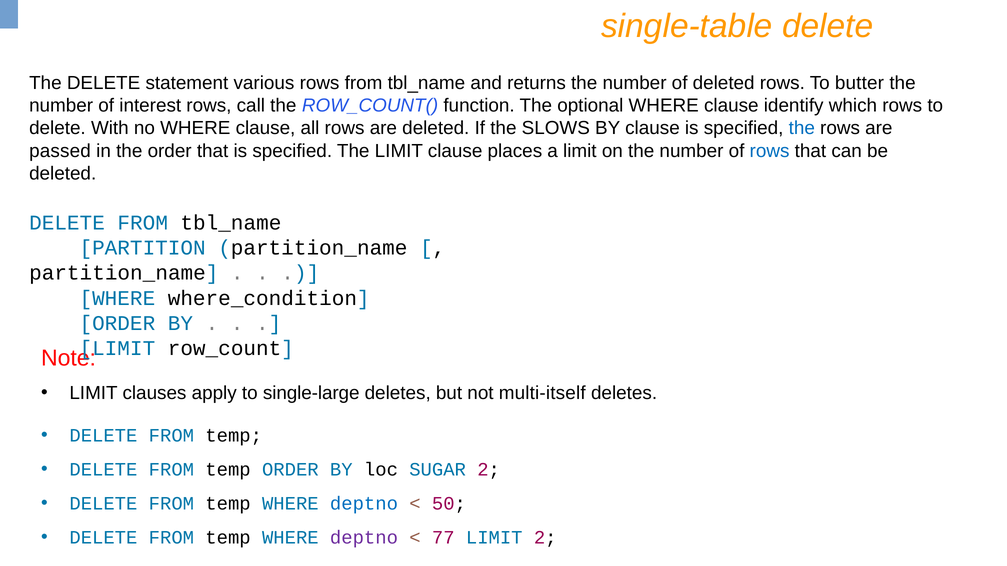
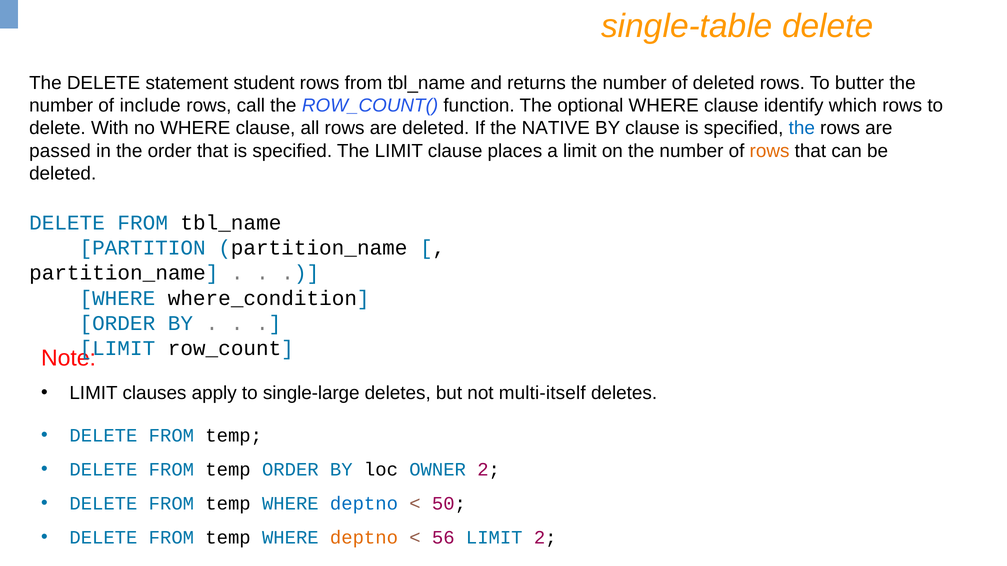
various: various -> student (264, 83)
interest: interest -> include (150, 106)
SLOWS: SLOWS -> NATIVE (556, 128)
rows colour: blue -> orange (770, 151)
SUGAR: SUGAR -> OWNER (438, 470)
deptno colour: purple -> orange (364, 538)
77: 77 -> 56 (443, 538)
